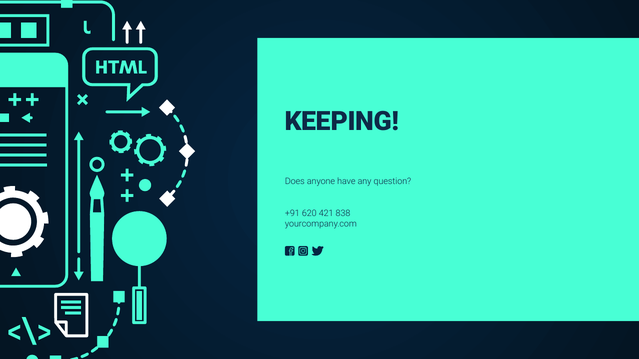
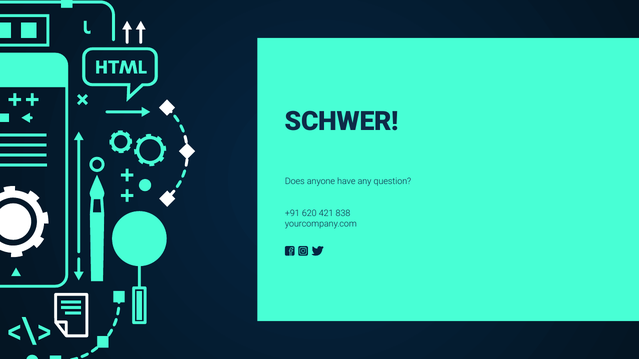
KEEPING: KEEPING -> SCHWER (342, 122)
